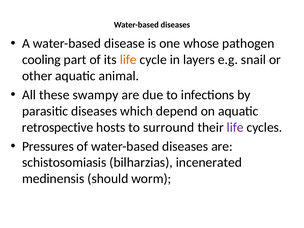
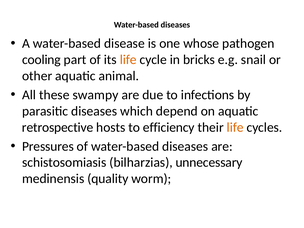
layers: layers -> bricks (199, 60)
surround: surround -> efficiency (169, 127)
life colour: purple -> orange (235, 127)
incenerated: incenerated -> unnecessary (209, 163)
should: should -> quality (108, 179)
